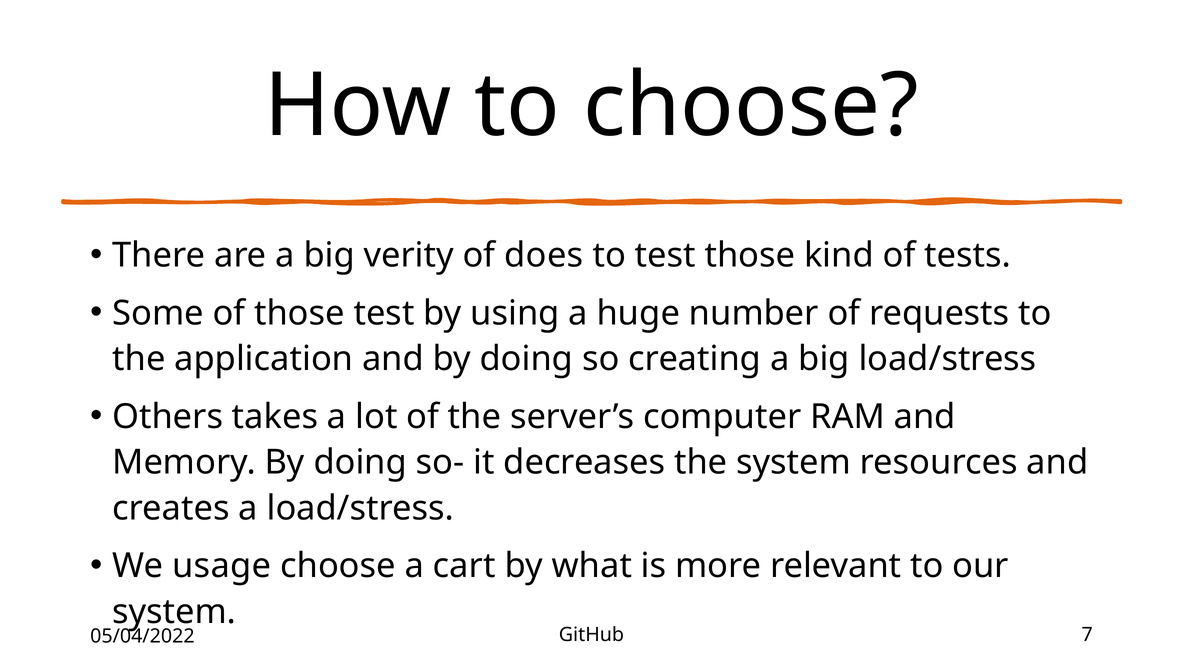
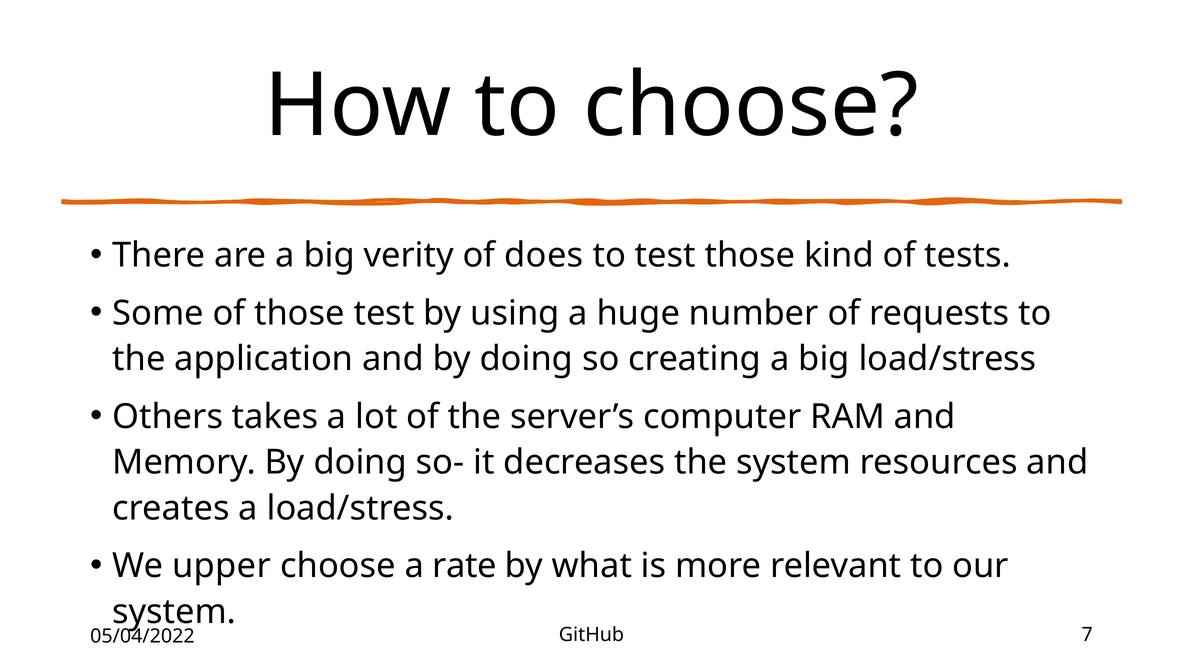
usage: usage -> upper (222, 566)
cart: cart -> rate (465, 566)
